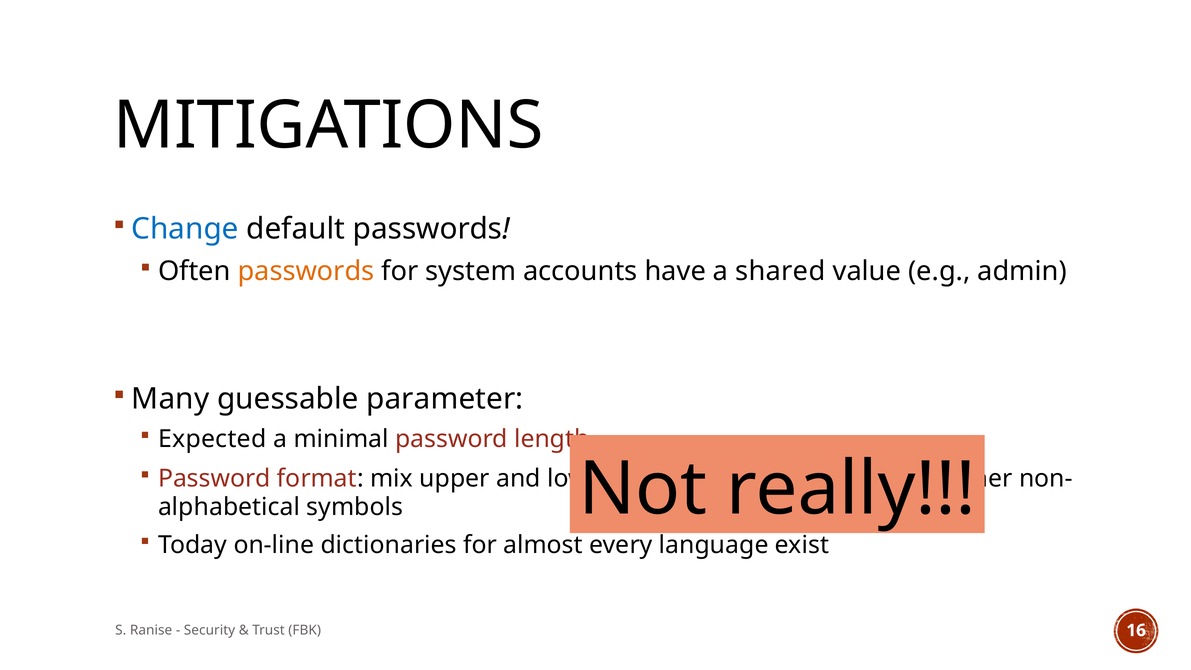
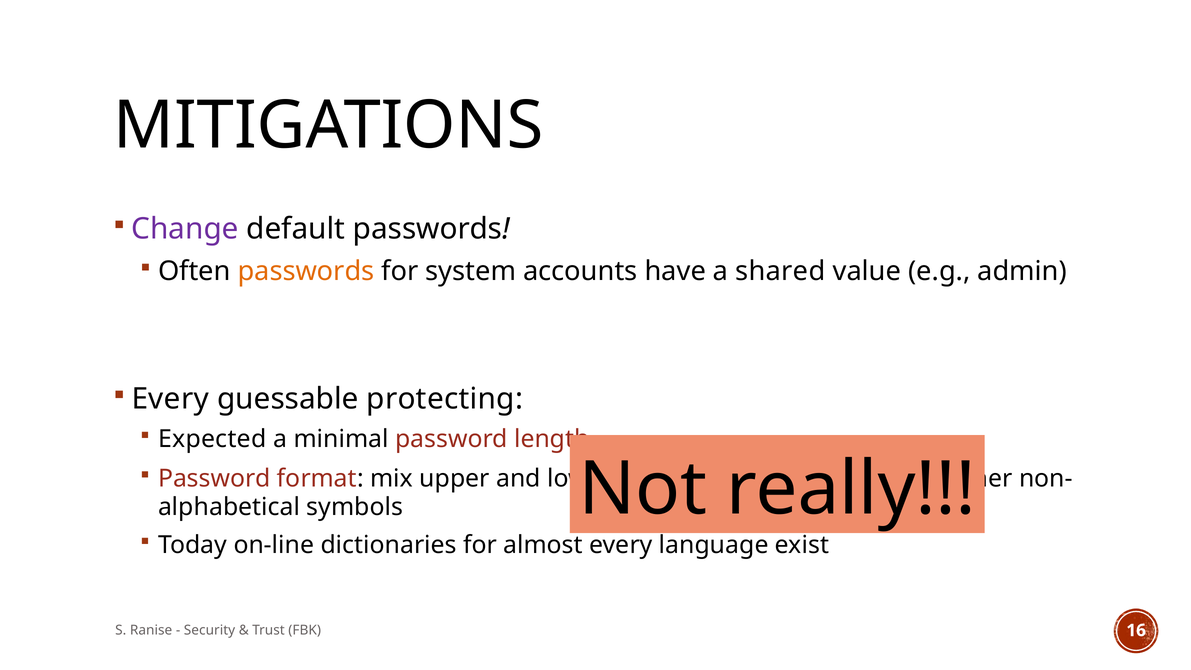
Change colour: blue -> purple (185, 229)
Many: Many -> Every (170, 399)
parameter: parameter -> protecting (445, 399)
